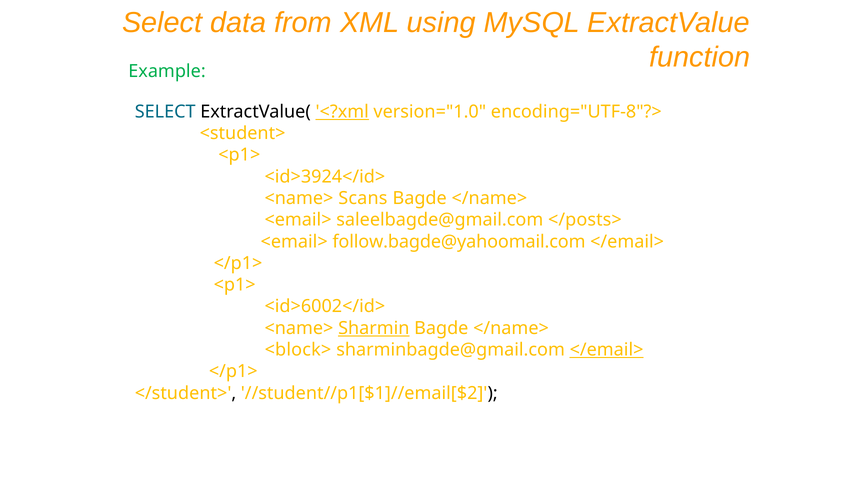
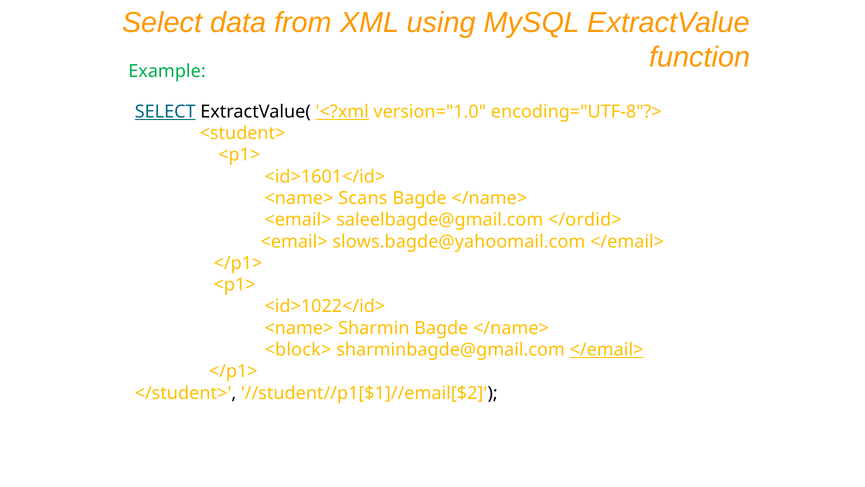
SELECT underline: none -> present (165, 112)
<id>3924</id>: <id>3924</id> -> <id>1601</id> (325, 176)
</posts>: </posts> -> </ordid> (585, 220)
follow.bagde@yahoomail.com: follow.bagde@yahoomail.com -> slows.bagde@yahoomail.com (459, 241)
<id>6002</id>: <id>6002</id> -> <id>1022</id> (325, 306)
Sharmin underline: present -> none (374, 328)
